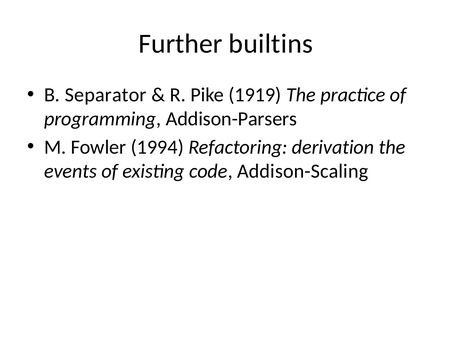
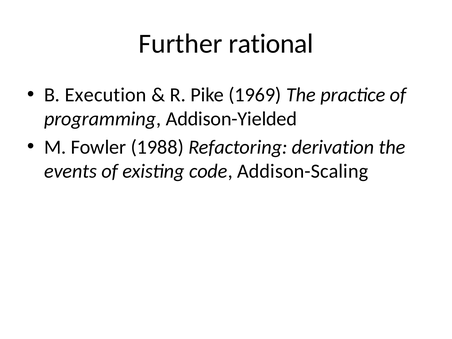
builtins: builtins -> rational (271, 44)
Separator: Separator -> Execution (106, 95)
1919: 1919 -> 1969 (255, 95)
Addison-Parsers: Addison-Parsers -> Addison-Yielded (231, 119)
1994: 1994 -> 1988 (157, 147)
